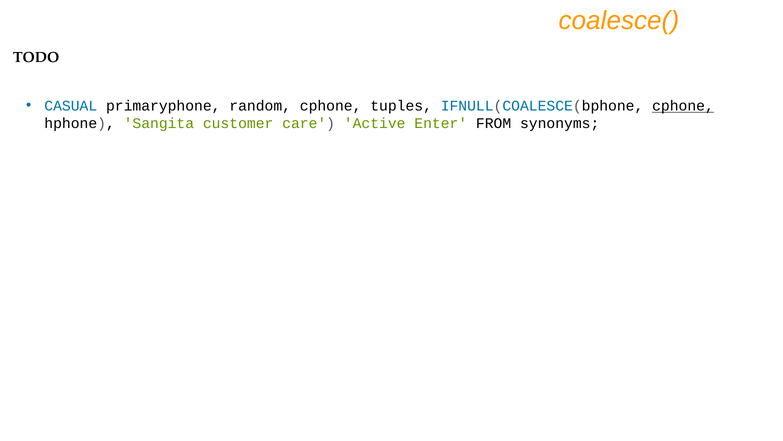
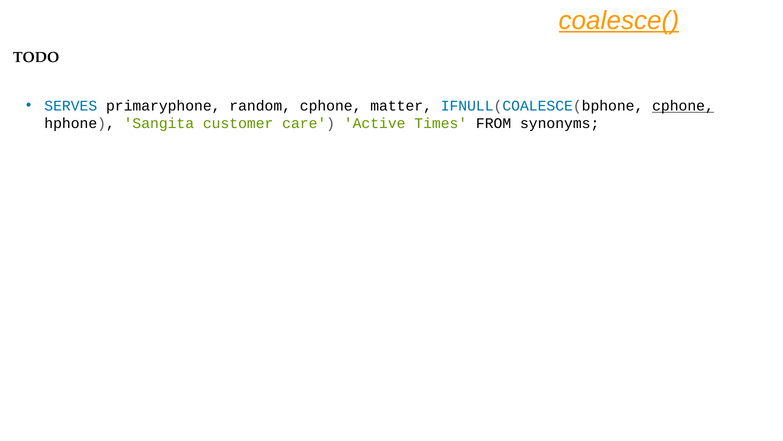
coalesce( underline: none -> present (619, 20)
CASUAL: CASUAL -> SERVES (71, 106)
tuples: tuples -> matter (401, 106)
Enter: Enter -> Times (441, 123)
